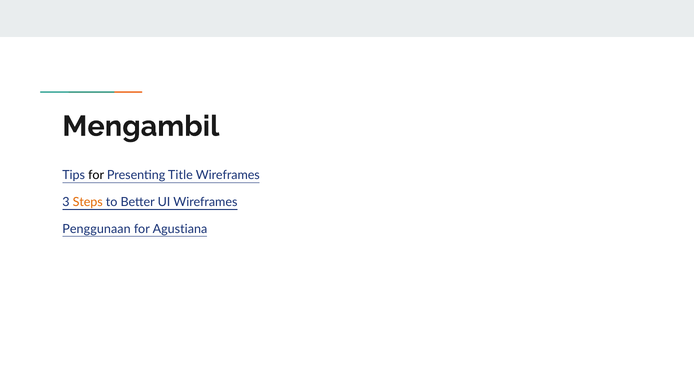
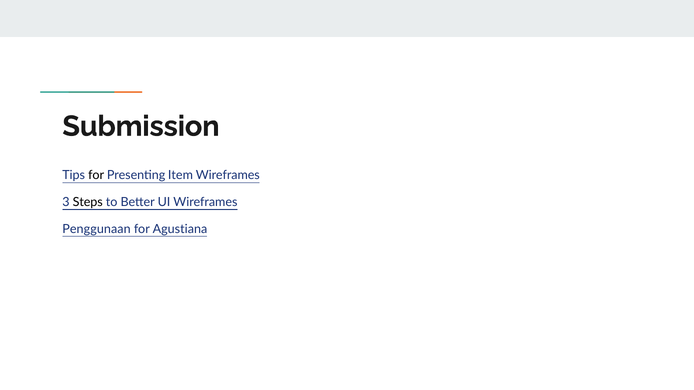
Mengambil: Mengambil -> Submission (141, 126)
Title: Title -> Item (180, 175)
Steps colour: orange -> black (88, 202)
